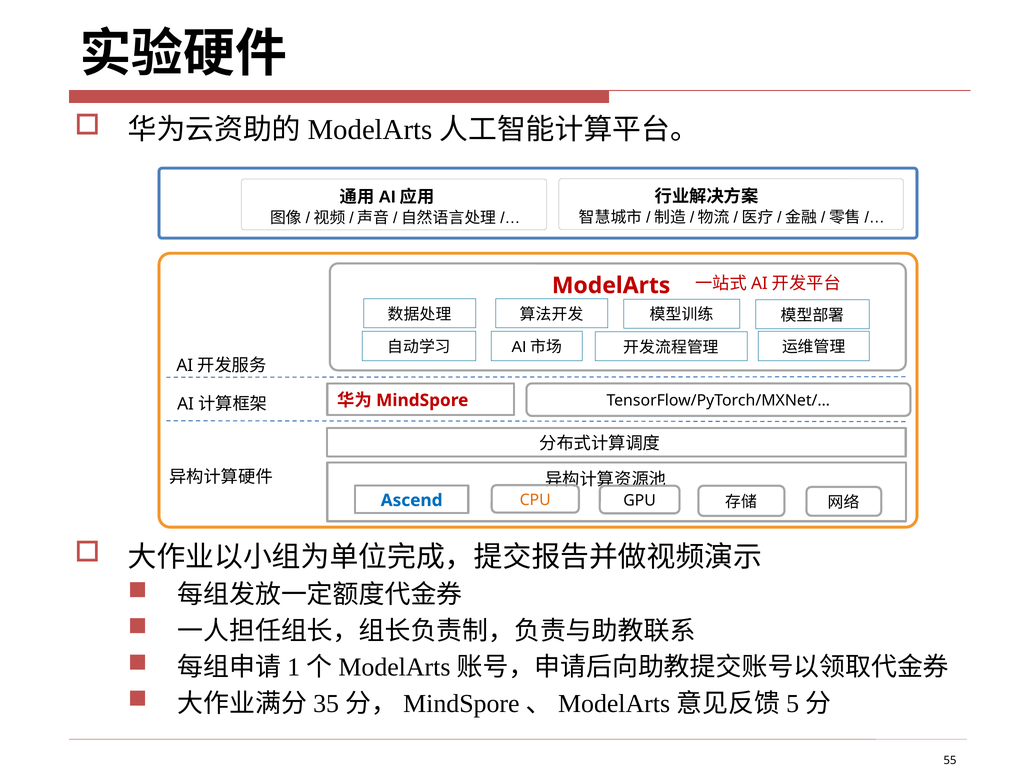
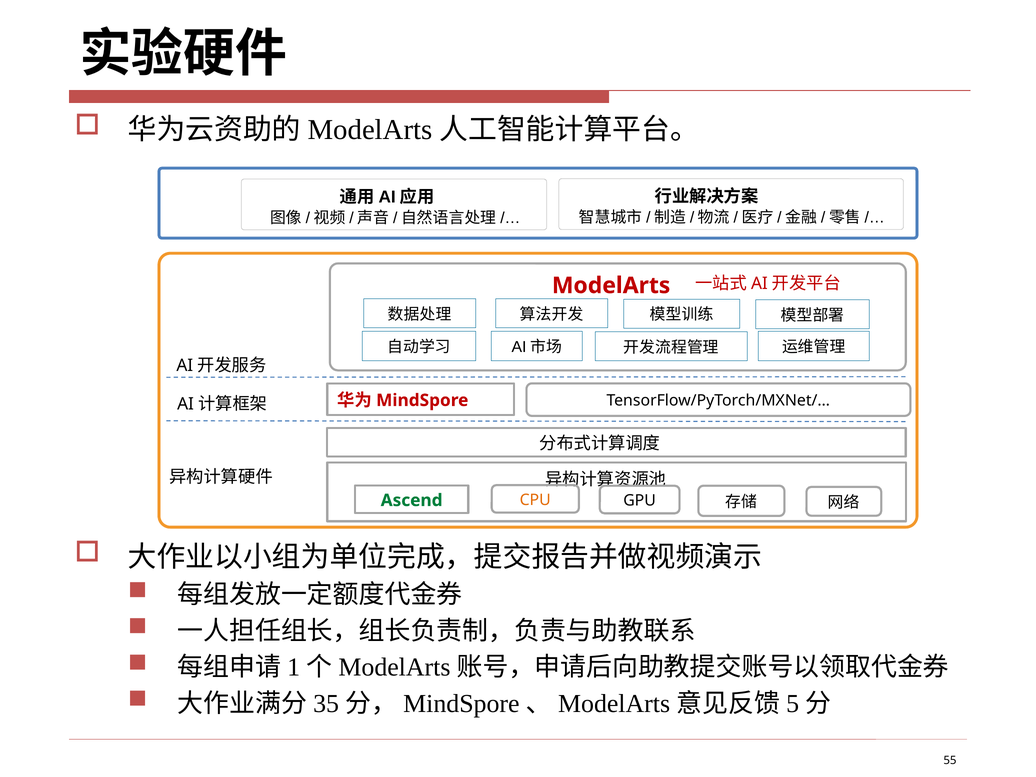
Ascend colour: blue -> green (412, 500)
